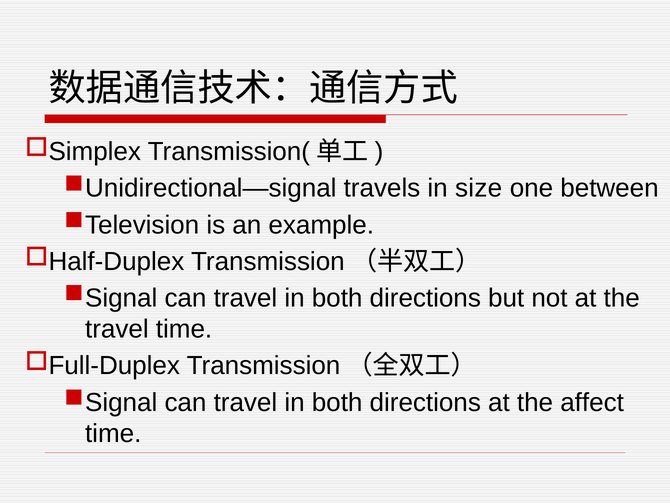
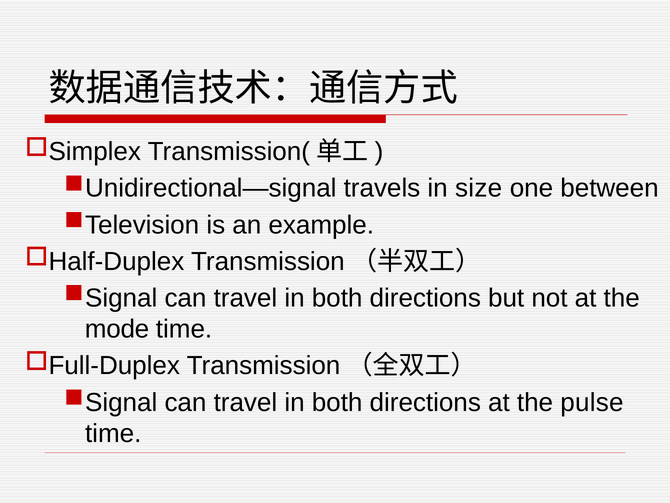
travel: travel -> mode (117, 329)
affect: affect -> pulse (592, 402)
